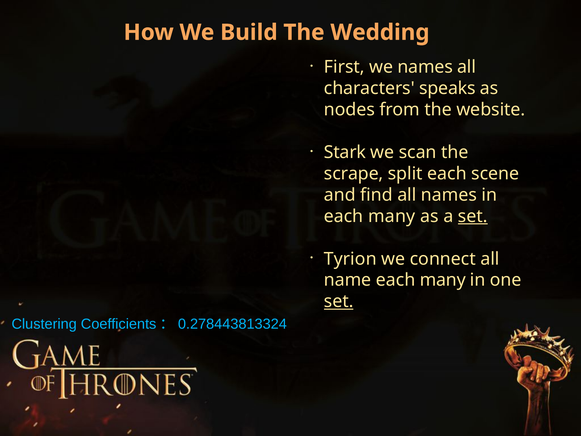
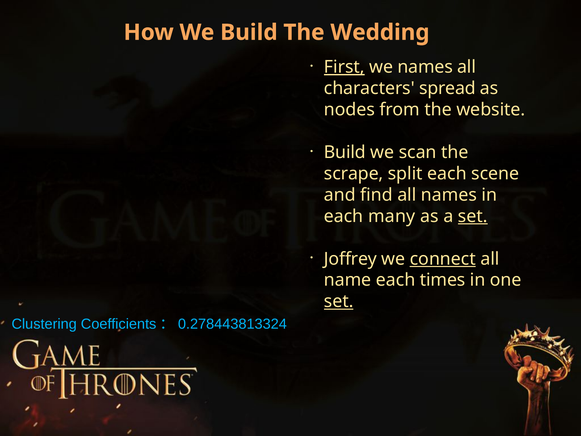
First underline: none -> present (344, 67)
speaks: speaks -> spread (447, 88)
Stark: Stark -> Build (345, 152)
Tyrion: Tyrion -> Joffrey (350, 259)
connect underline: none -> present (443, 259)
name each many: many -> times (443, 280)
